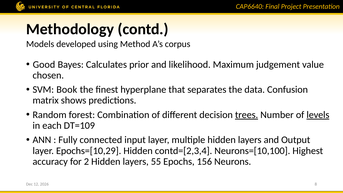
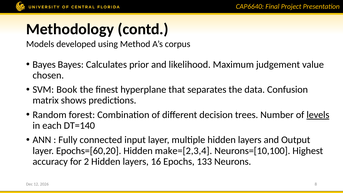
Good: Good -> Bayes (44, 64)
trees underline: present -> none (247, 115)
DT=109: DT=109 -> DT=140 (79, 126)
Epochs=[10,29: Epochs=[10,29 -> Epochs=[60,20 (89, 151)
contd=[2,3,4: contd=[2,3,4 -> make=[2,3,4 (184, 151)
55: 55 -> 16 (156, 161)
156: 156 -> 133 (204, 161)
